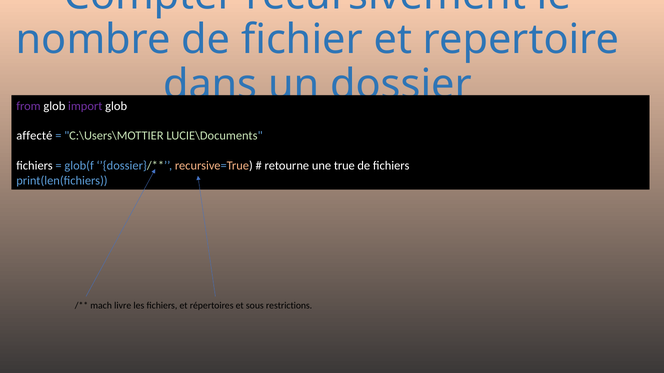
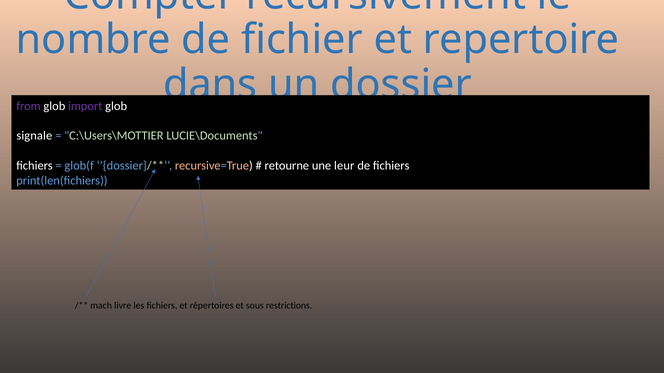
affecté: affecté -> signale (34, 136)
true: true -> leur (344, 166)
